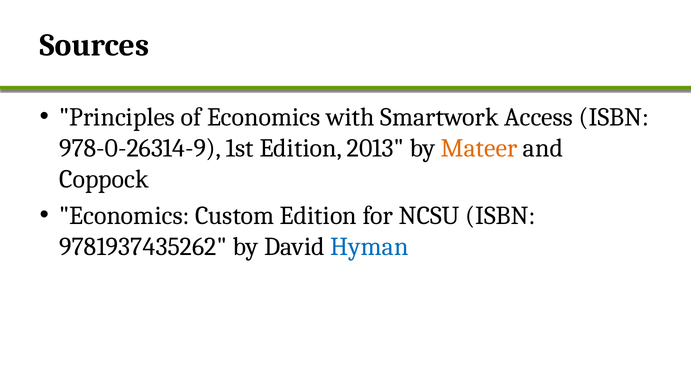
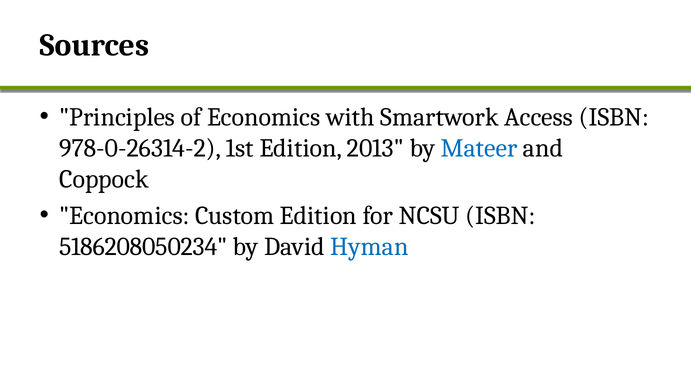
978-0-26314-9: 978-0-26314-9 -> 978-0-26314-2 (140, 148)
Mateer colour: orange -> blue (479, 148)
9781937435262: 9781937435262 -> 5186208050234 (143, 247)
